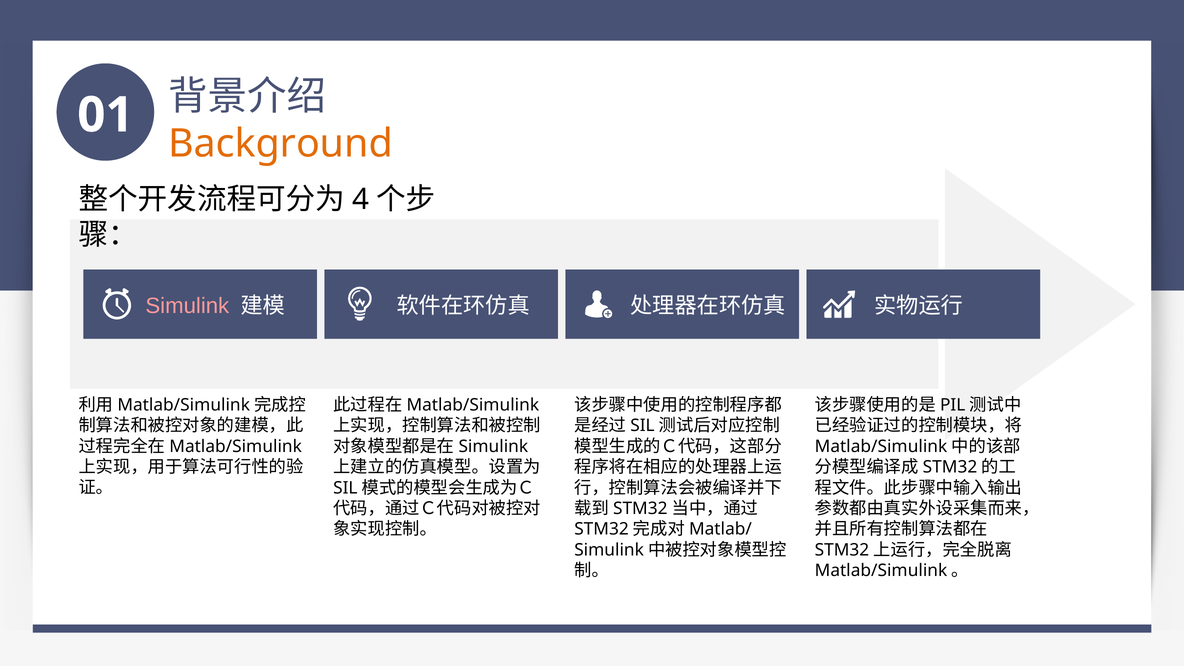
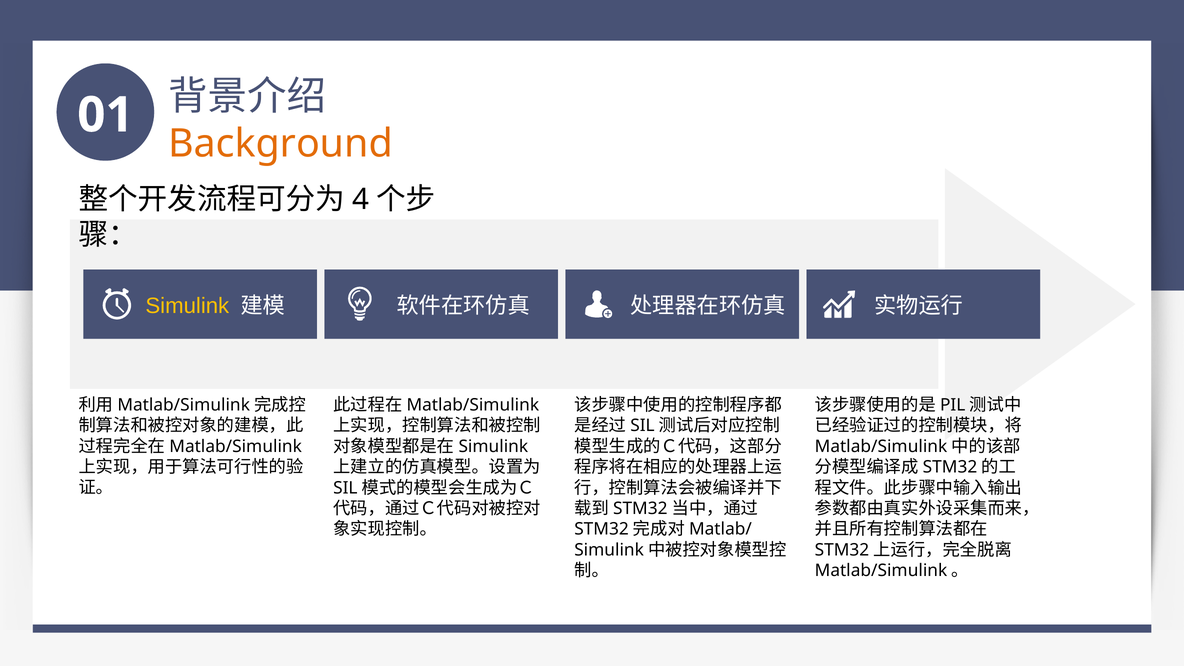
Simulink colour: pink -> yellow (187, 306)
